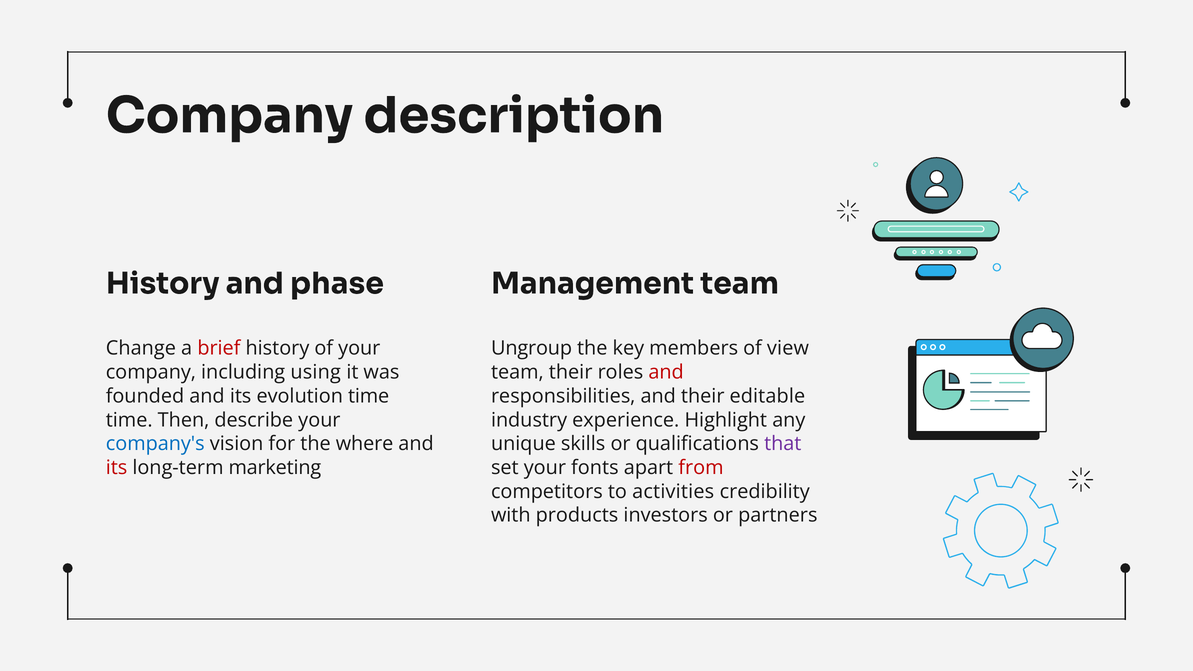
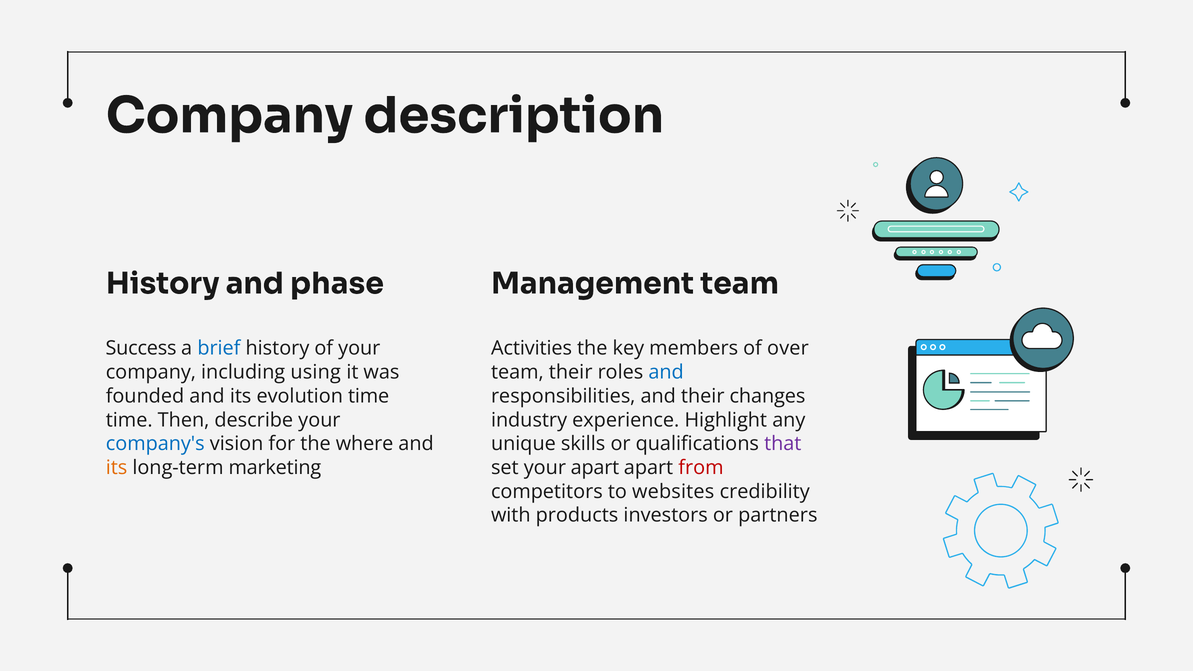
Change: Change -> Success (141, 348)
brief colour: red -> blue (219, 348)
Ungroup: Ungroup -> Activities (532, 348)
view: view -> over (788, 348)
and colour: red -> blue (666, 372)
editable: editable -> changes (767, 396)
its colour: red -> orange (117, 468)
your fonts: fonts -> apart (595, 468)
activities: activities -> websites (673, 492)
